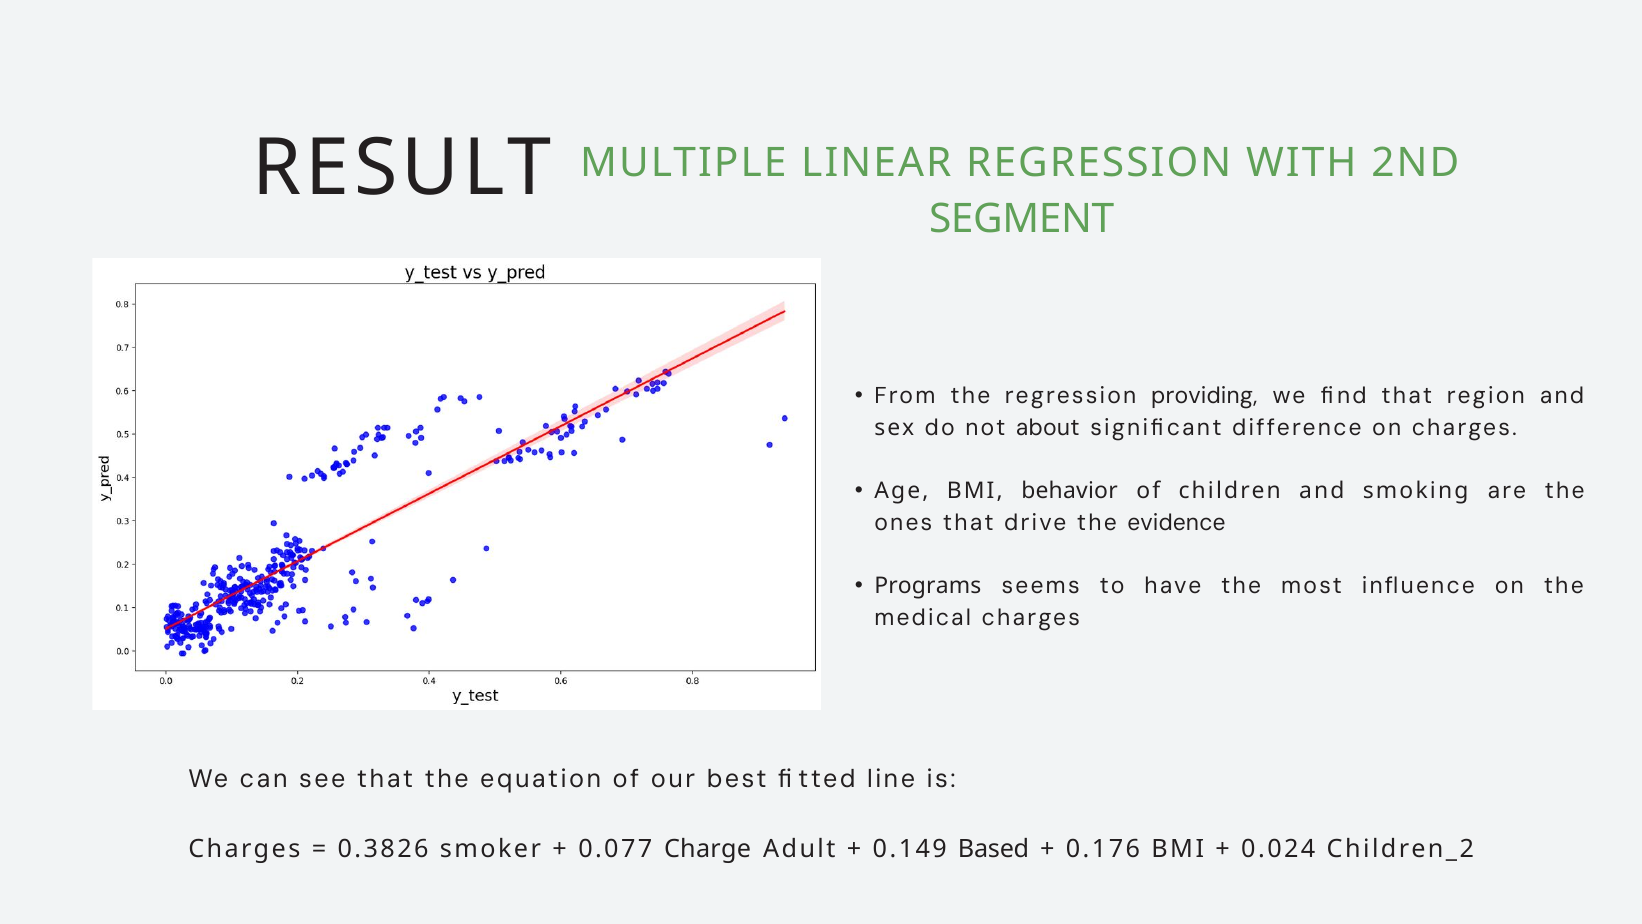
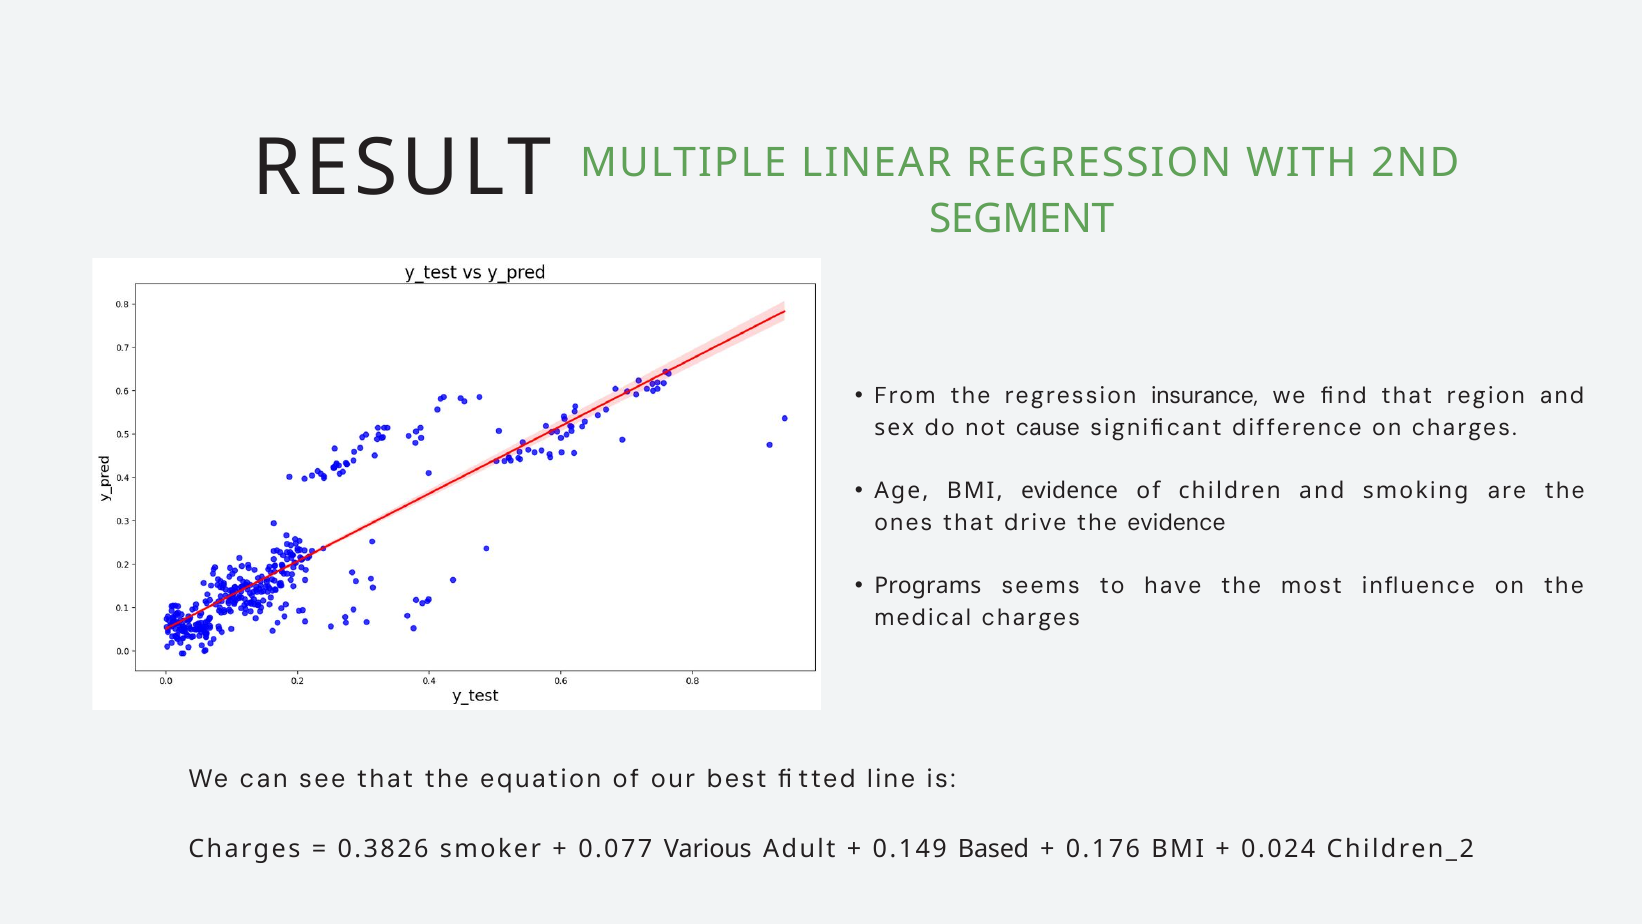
providing: providing -> insurance (1205, 396)
about: about -> cause (1048, 428)
BMI behavior: behavior -> evidence (1070, 491)
Charge: Charge -> Various (708, 849)
